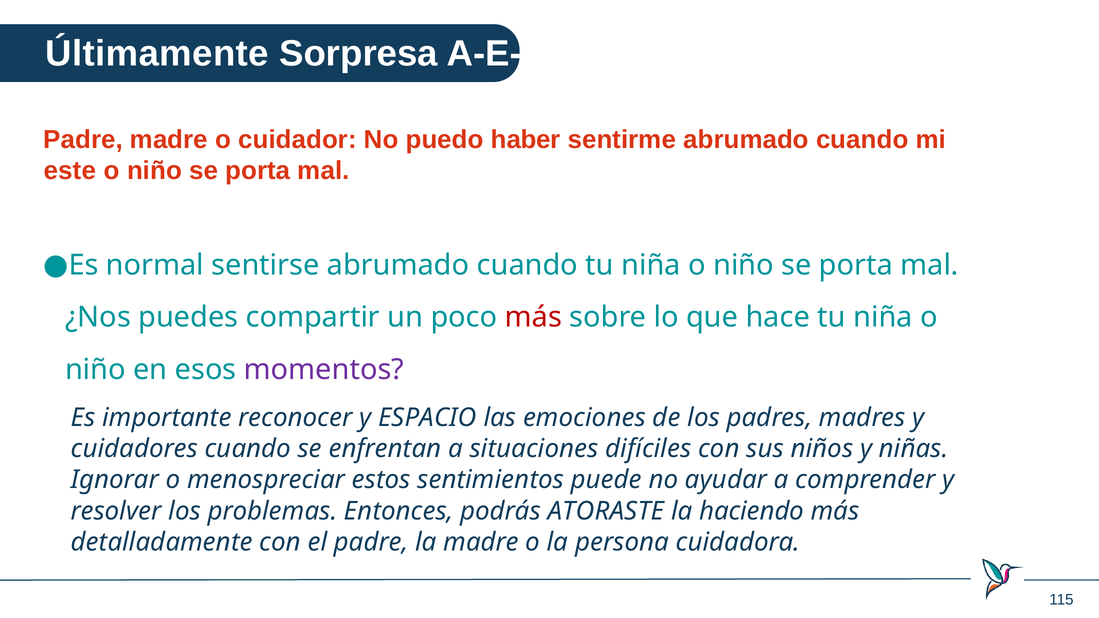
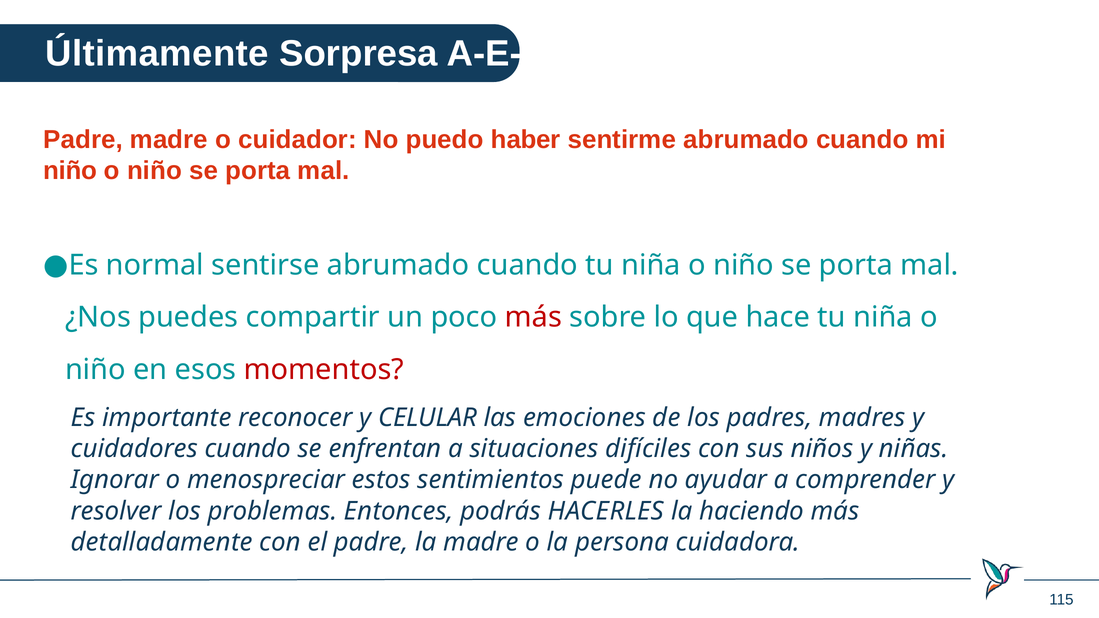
este: este -> niño (70, 171)
momentos colour: purple -> red (324, 370)
ESPACIO: ESPACIO -> CELULAR (428, 418)
ATORASTE: ATORASTE -> HACERLES (606, 511)
